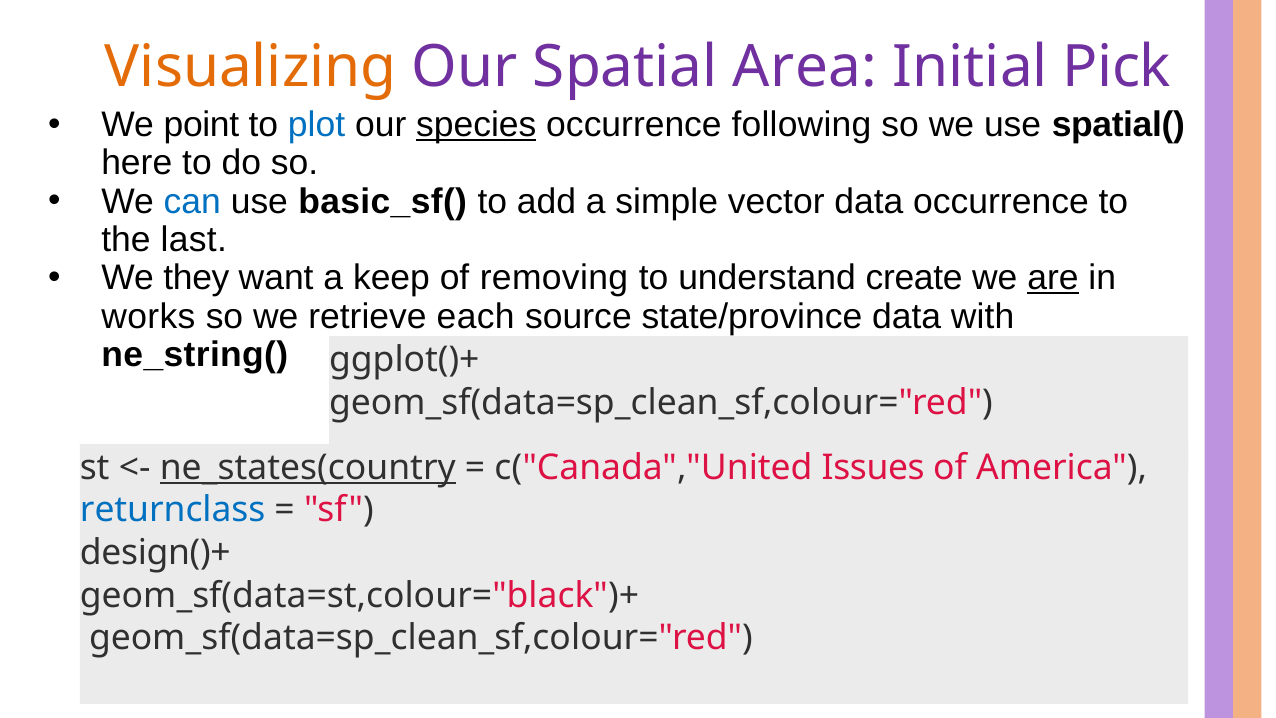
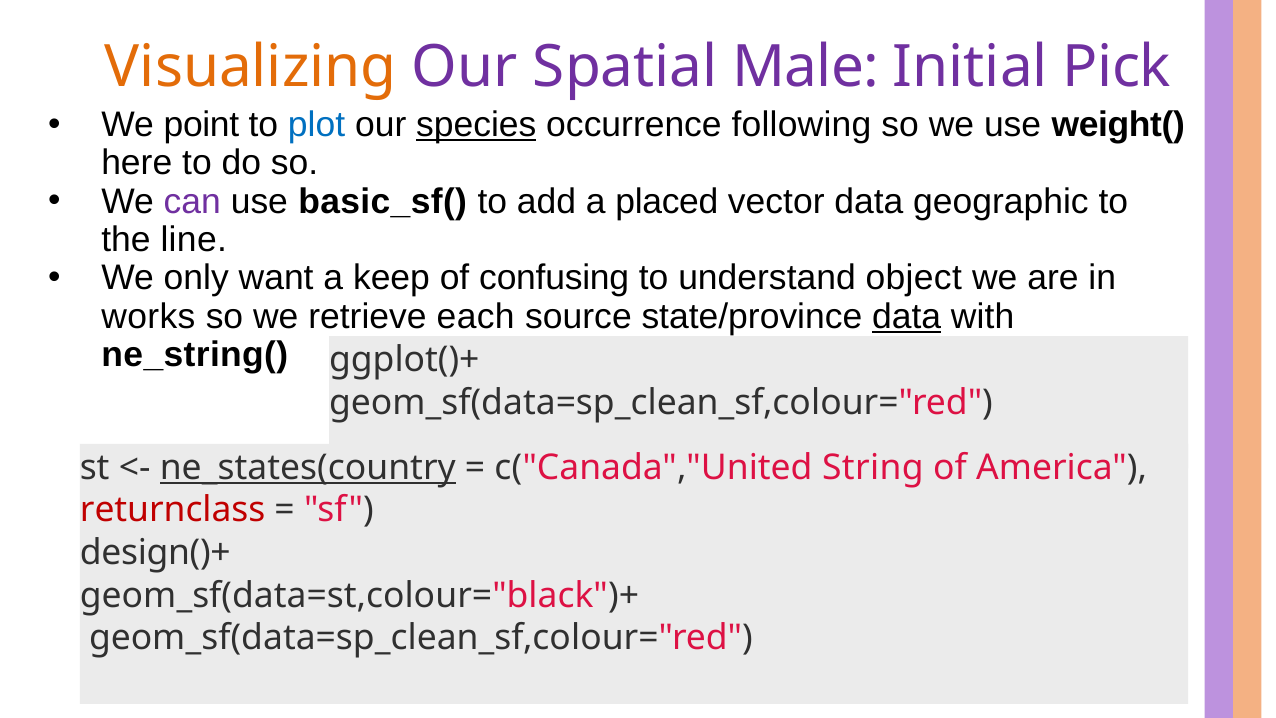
Area: Area -> Male (806, 67)
spatial(: spatial( -> weight( (1118, 125)
can colour: blue -> purple (192, 201)
simple: simple -> placed (667, 201)
data occurrence: occurrence -> geographic (1001, 201)
last: last -> line (194, 240)
they: they -> only (196, 278)
removing: removing -> confusing (554, 278)
create: create -> object (914, 278)
are underline: present -> none (1053, 278)
data underline: none -> present (907, 316)
Issues: Issues -> String (873, 467)
returnclass colour: blue -> red (173, 510)
